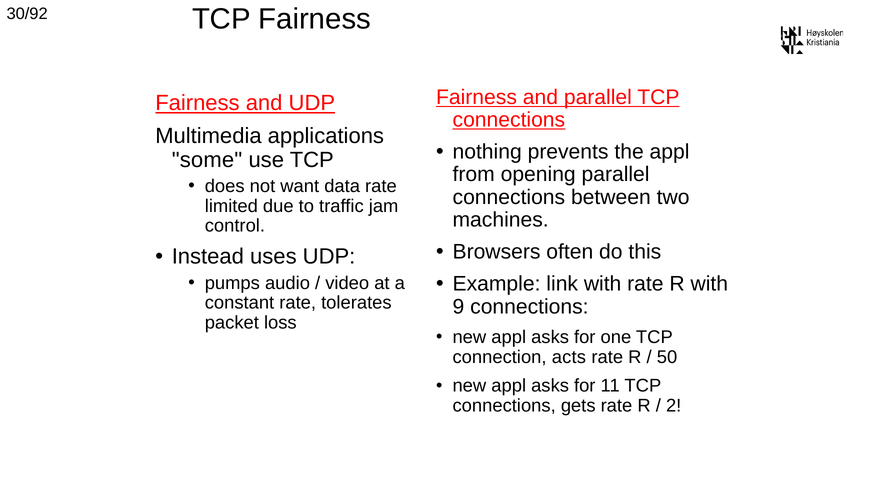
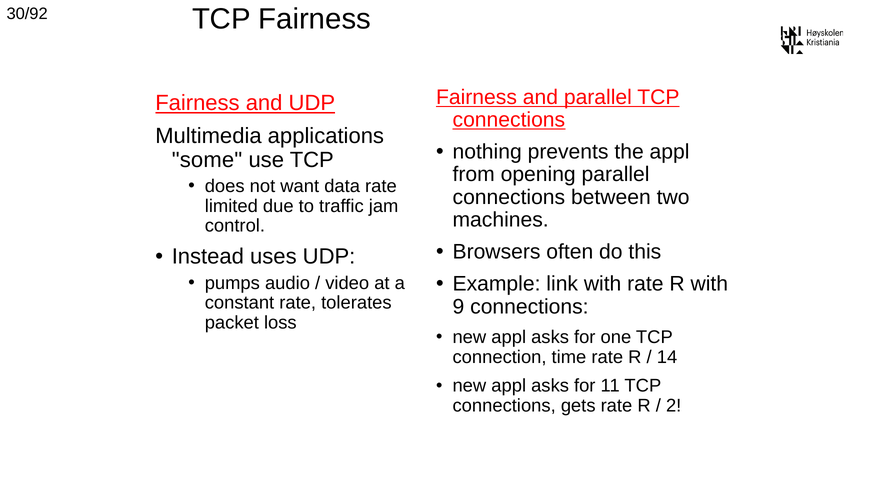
acts: acts -> time (569, 357)
50: 50 -> 14 (667, 357)
